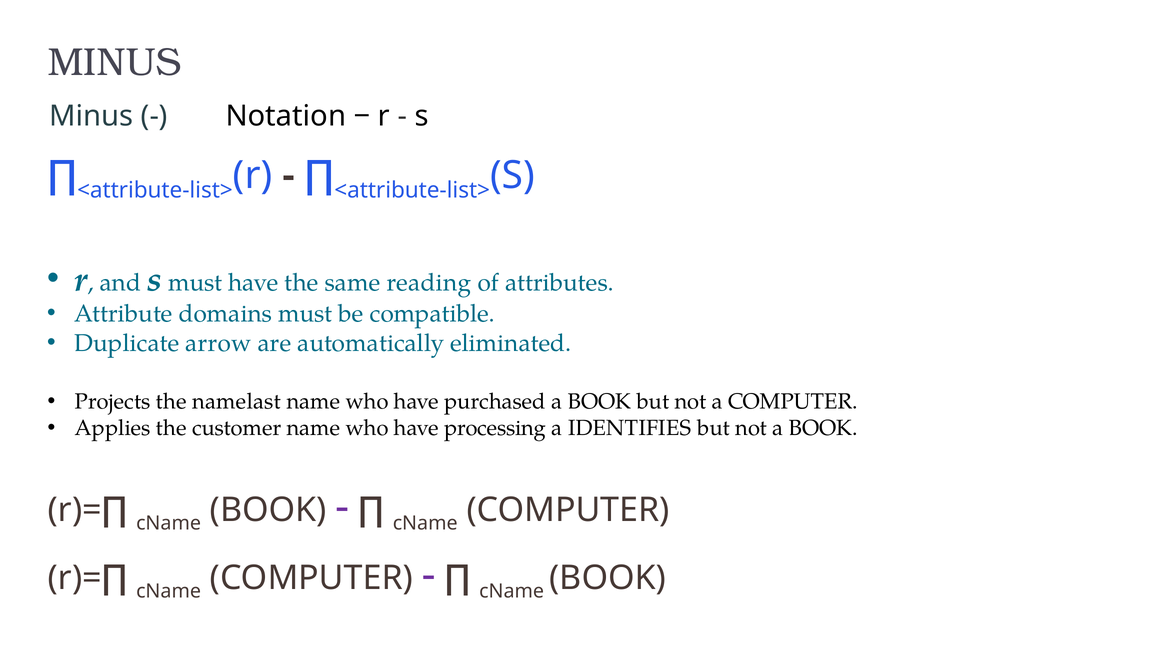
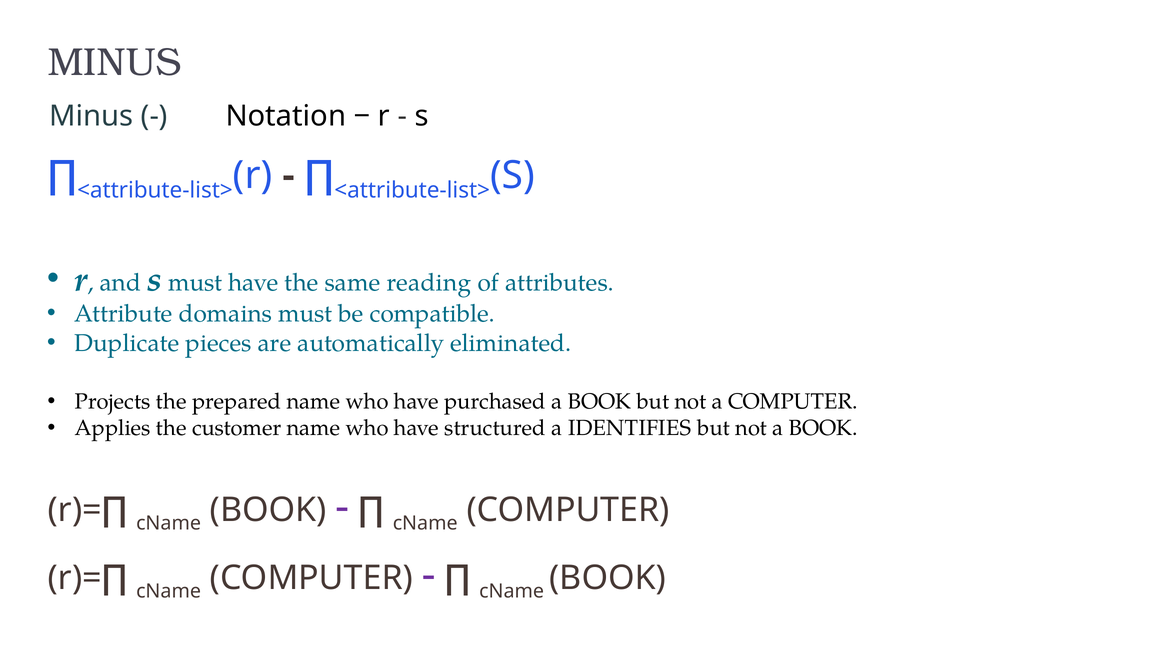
arrow: arrow -> pieces (219, 343)
namelast: namelast -> prepared (237, 402)
processing: processing -> structured (495, 428)
